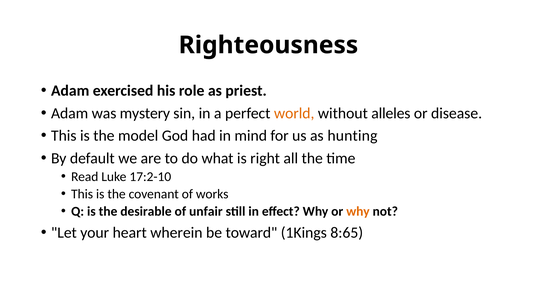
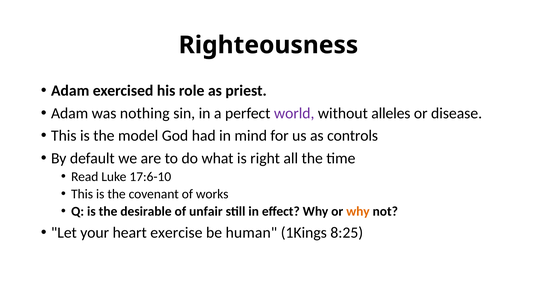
mystery: mystery -> nothing (145, 113)
world colour: orange -> purple (294, 113)
hunting: hunting -> controls (353, 136)
17:2-10: 17:2-10 -> 17:6-10 (150, 177)
wherein: wherein -> exercise (176, 233)
toward: toward -> human (251, 233)
8:65: 8:65 -> 8:25 (347, 233)
